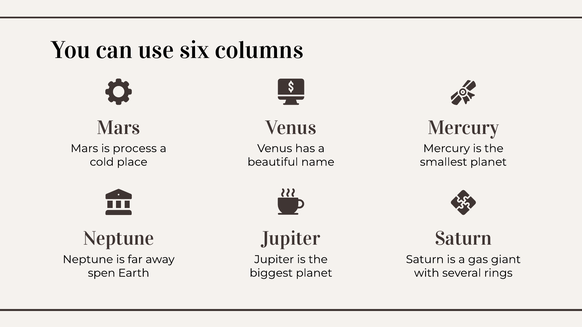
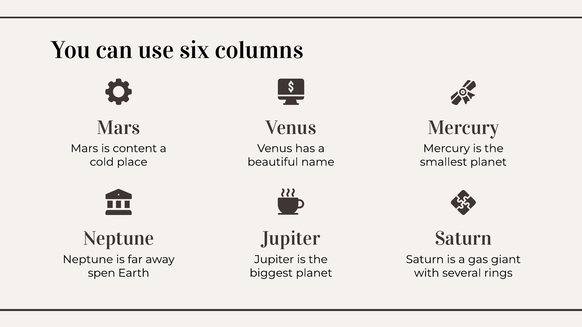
process: process -> content (135, 149)
